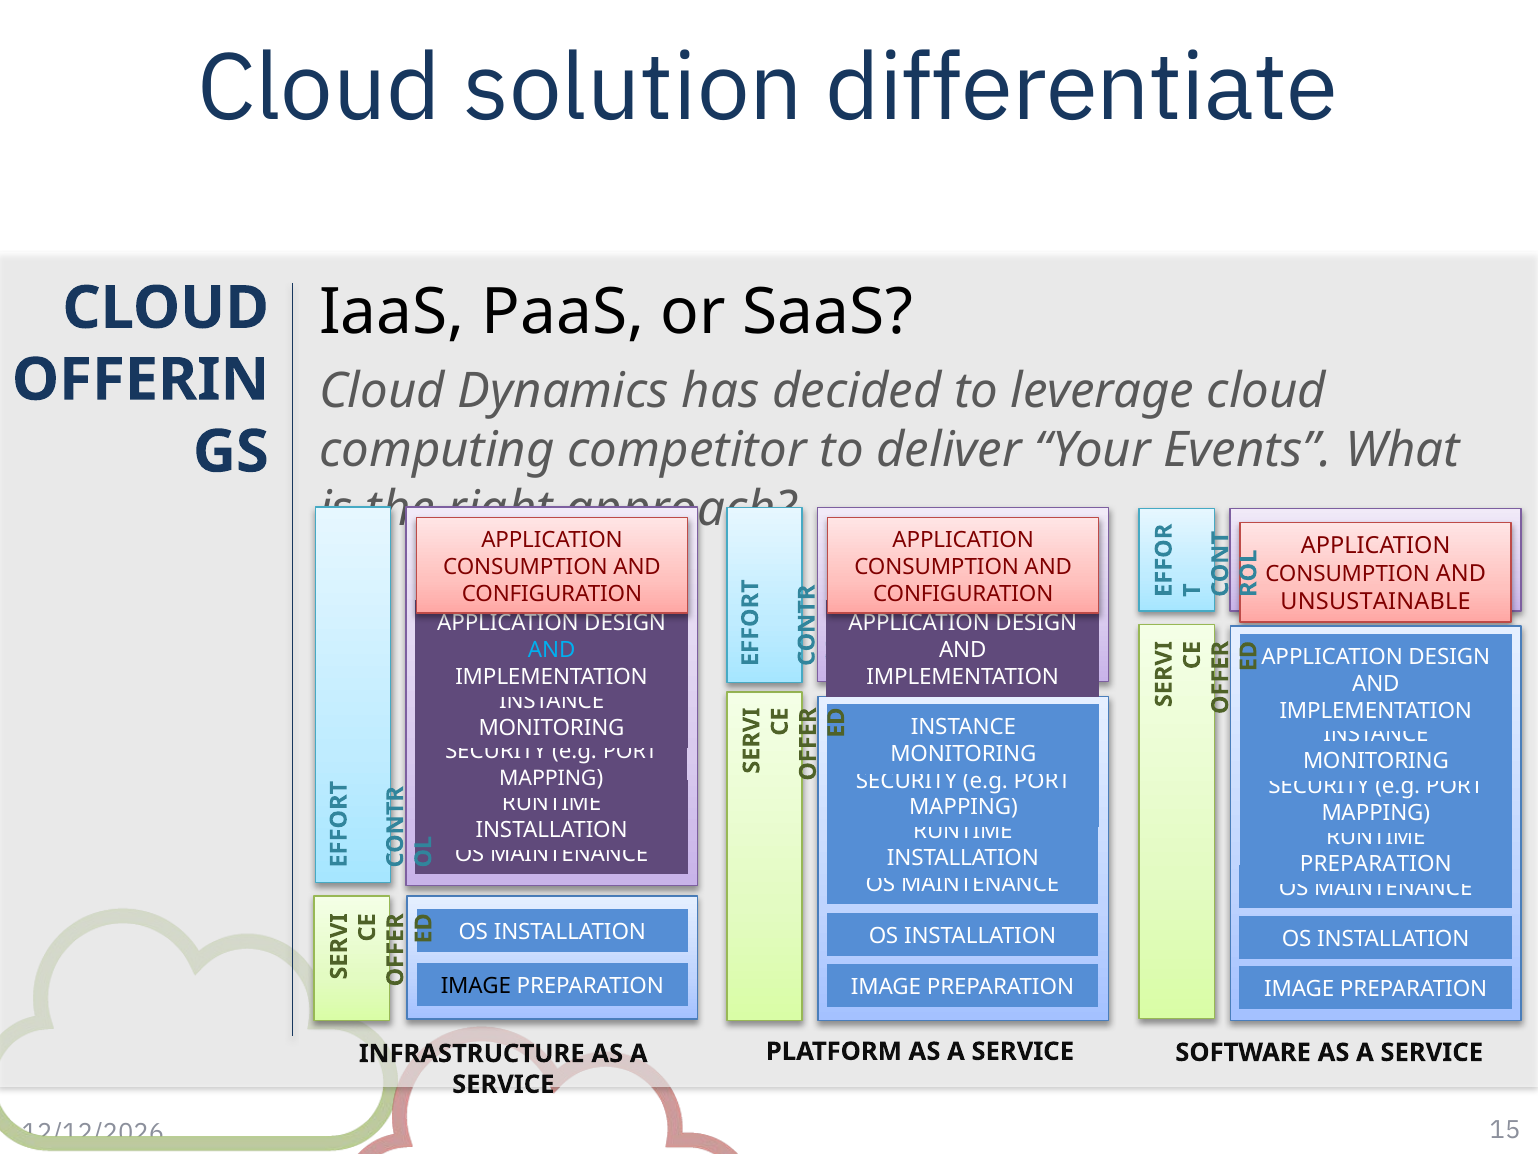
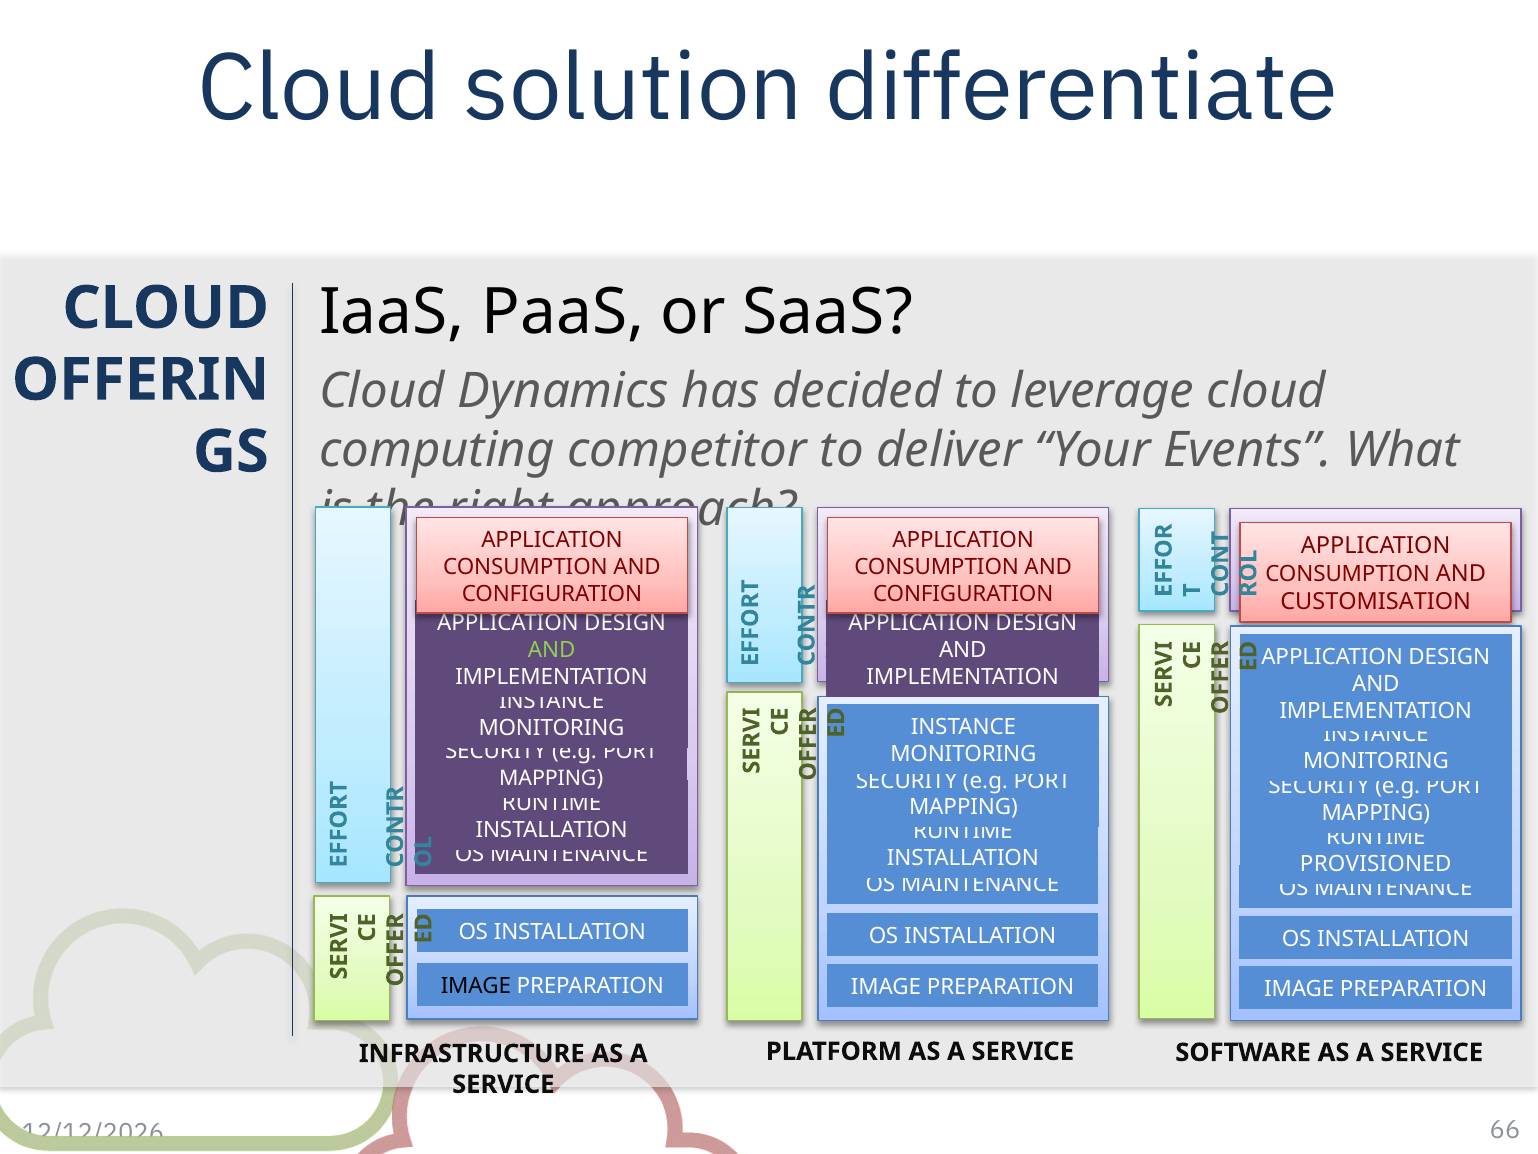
UNSUSTAINABLE: UNSUSTAINABLE -> CUSTOMISATION (1376, 602)
AND colour: light blue -> light green (552, 650)
PREPARATION: PREPARATION -> PROVISIONED (1376, 863)
15: 15 -> 66 (1505, 1130)
